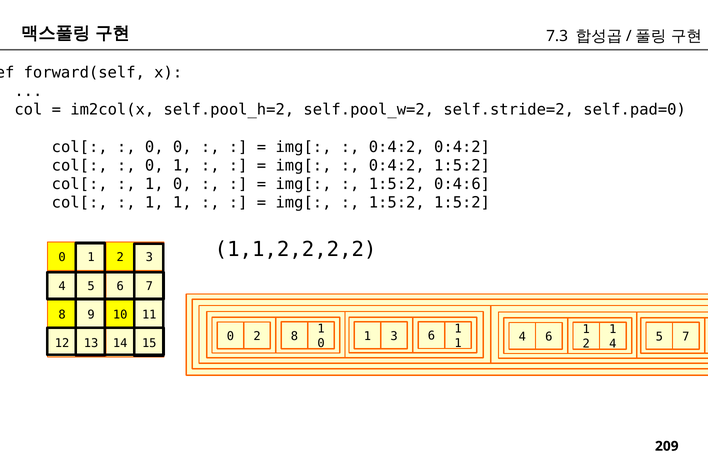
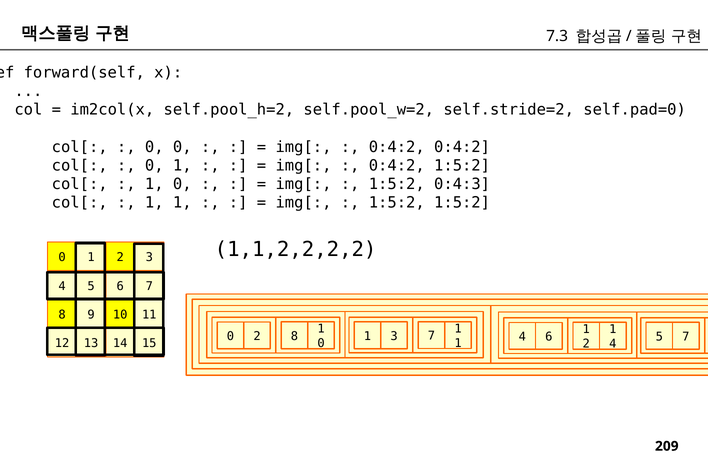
0:4:6: 0:4:6 -> 0:4:3 (462, 184)
3 6: 6 -> 7 (431, 336)
